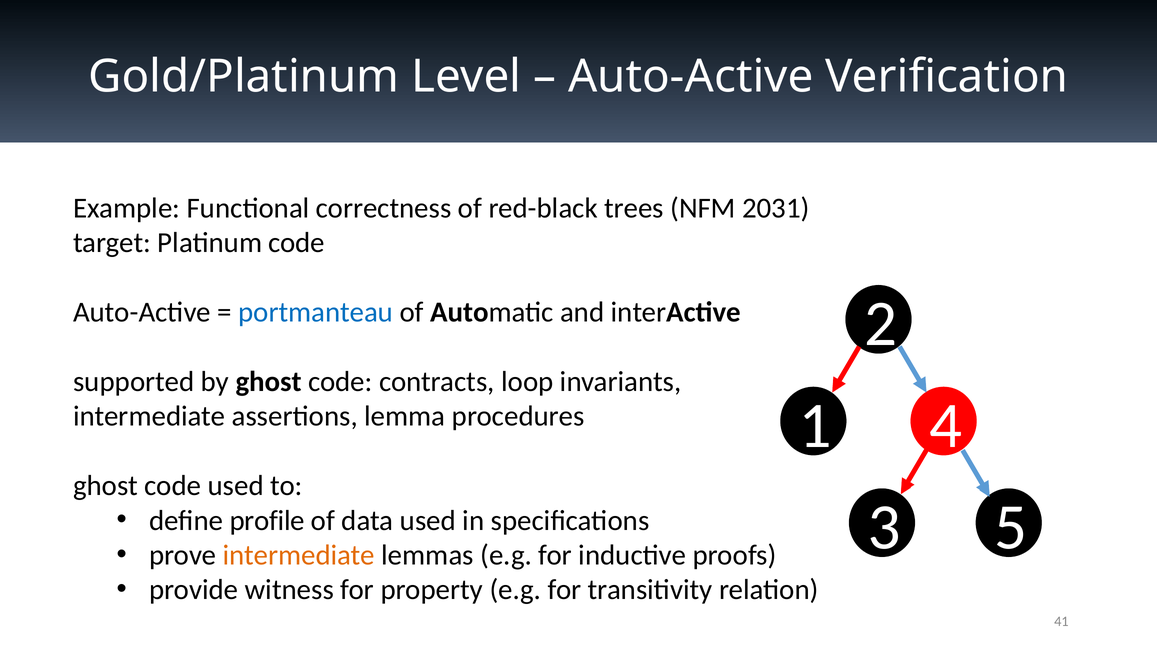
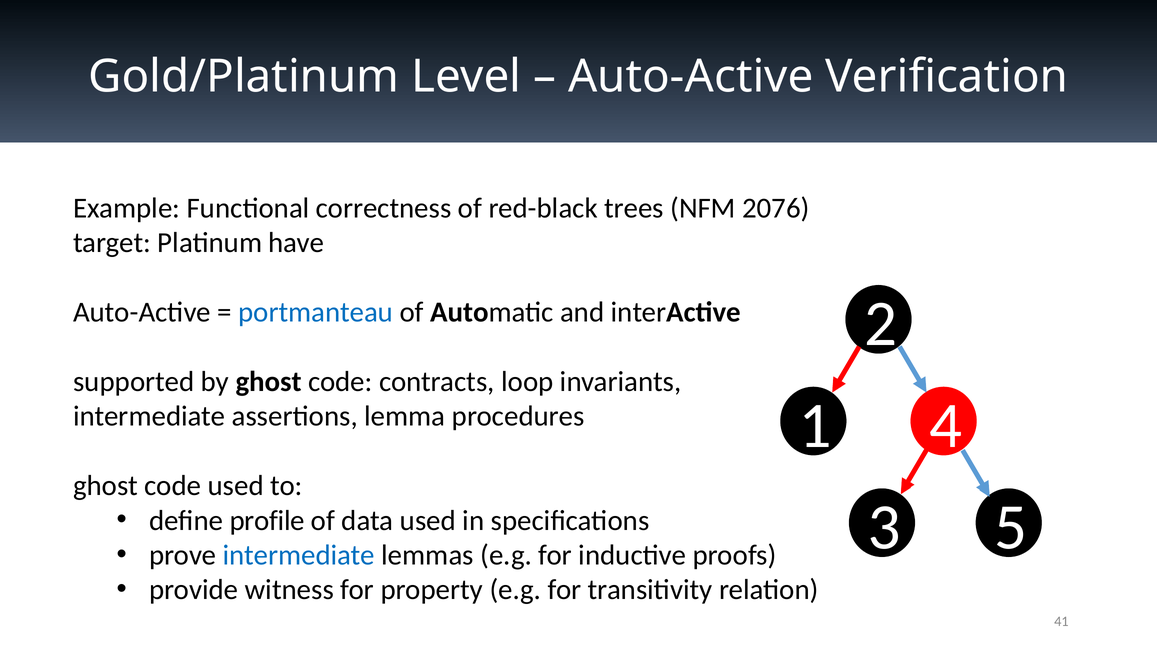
2031: 2031 -> 2076 (776, 208)
Platinum code: code -> have (296, 243)
intermediate colour: orange -> blue (299, 555)
